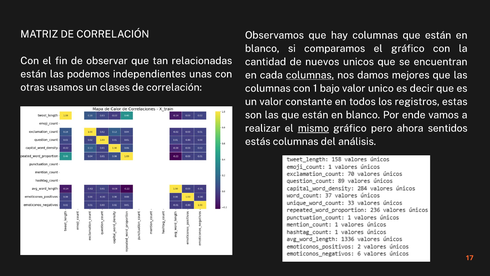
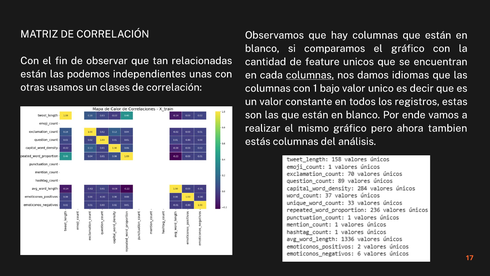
nuevos: nuevos -> feature (322, 62)
mejores: mejores -> idiomas (411, 75)
mismo underline: present -> none (313, 128)
sentidos: sentidos -> tambien (448, 128)
